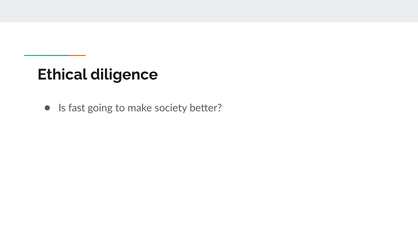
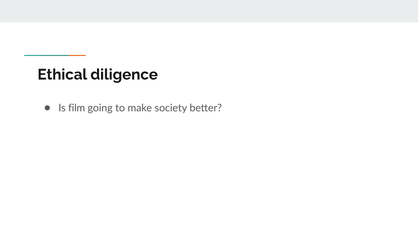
fast: fast -> film (77, 108)
